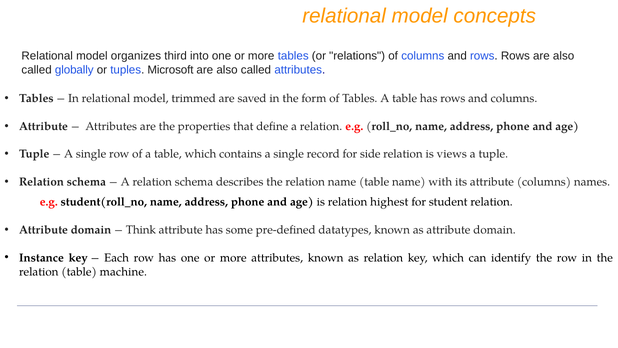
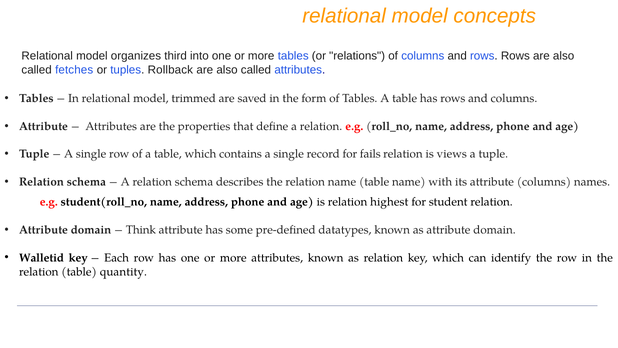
globally: globally -> fetches (74, 70)
Microsoft: Microsoft -> Rollback (170, 70)
side: side -> fails (370, 154)
Instance: Instance -> Walletid (42, 258)
machine: machine -> quantity (123, 271)
